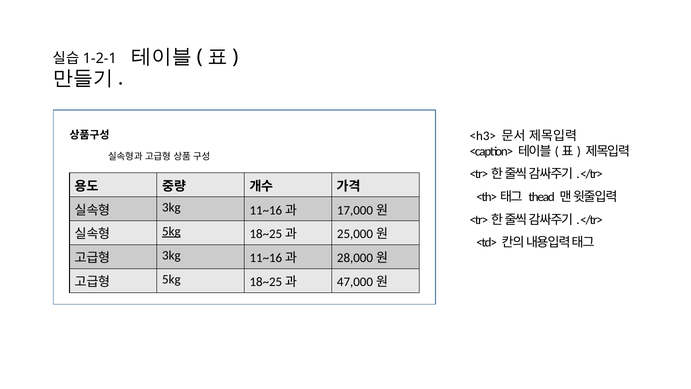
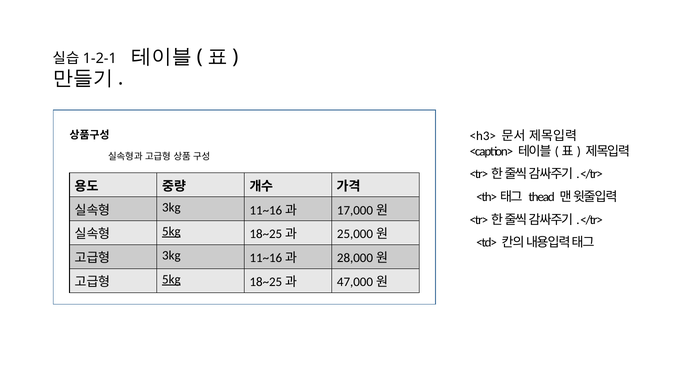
5kg underline: none -> present (171, 279)
